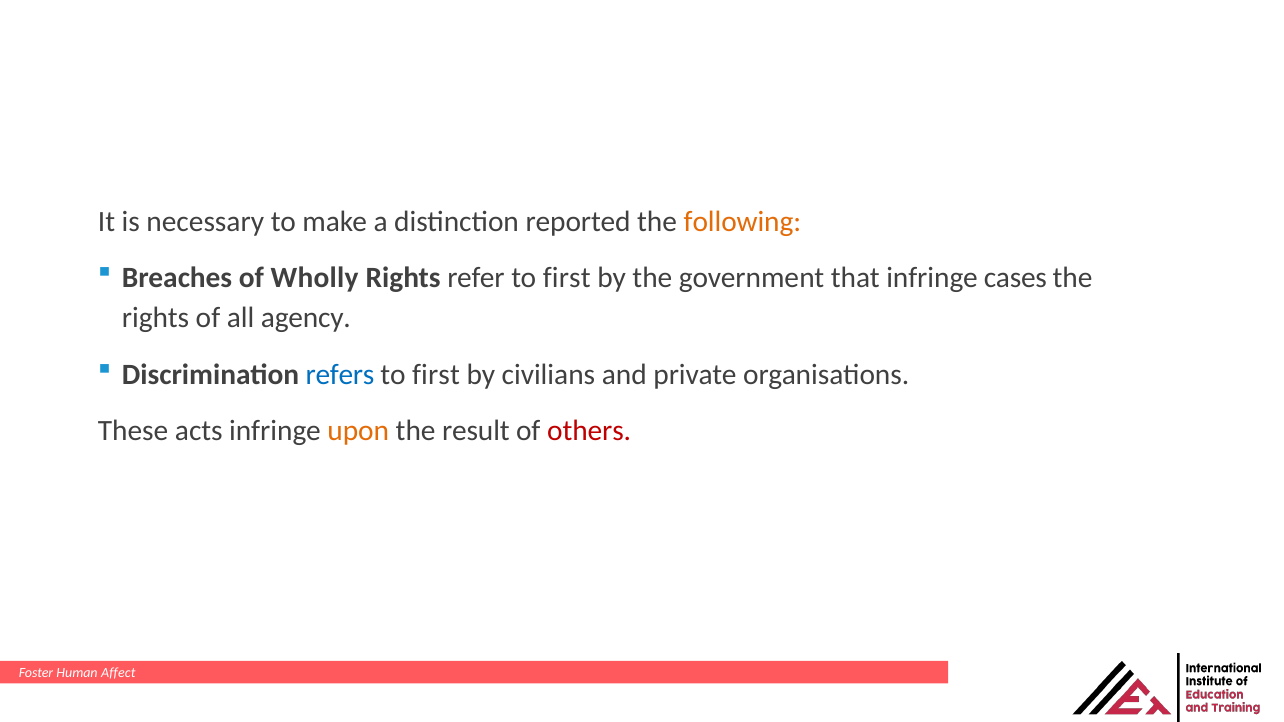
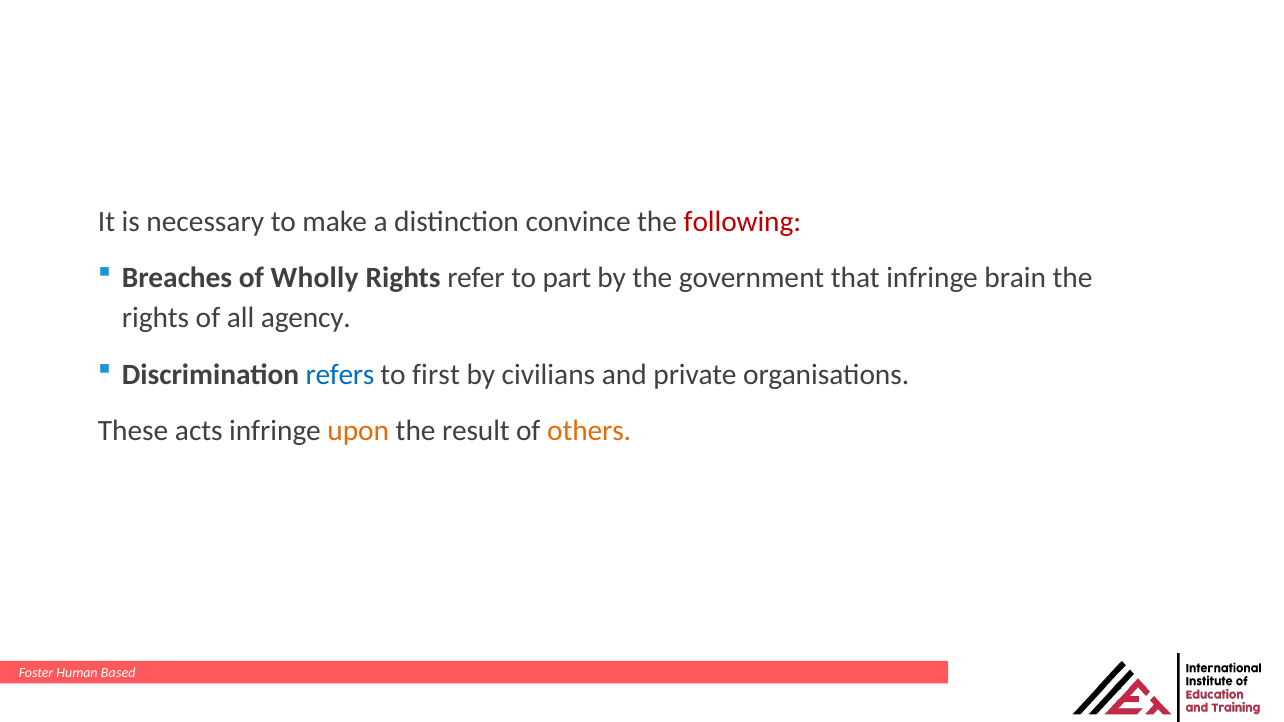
reported: reported -> convince (578, 222)
following colour: orange -> red (742, 222)
refer to first: first -> part (567, 278)
cases: cases -> brain (1015, 278)
others colour: red -> orange (589, 431)
Affect: Affect -> Based (118, 673)
